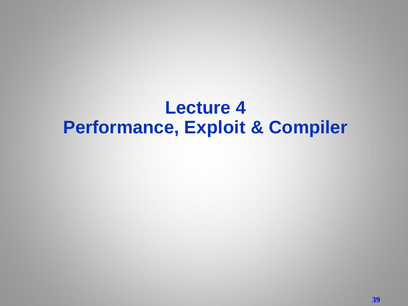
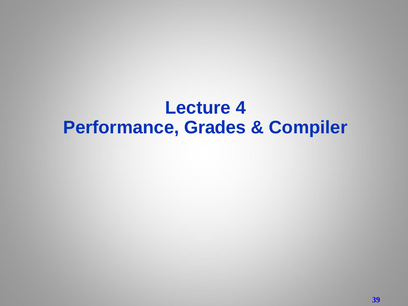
Exploit: Exploit -> Grades (215, 127)
